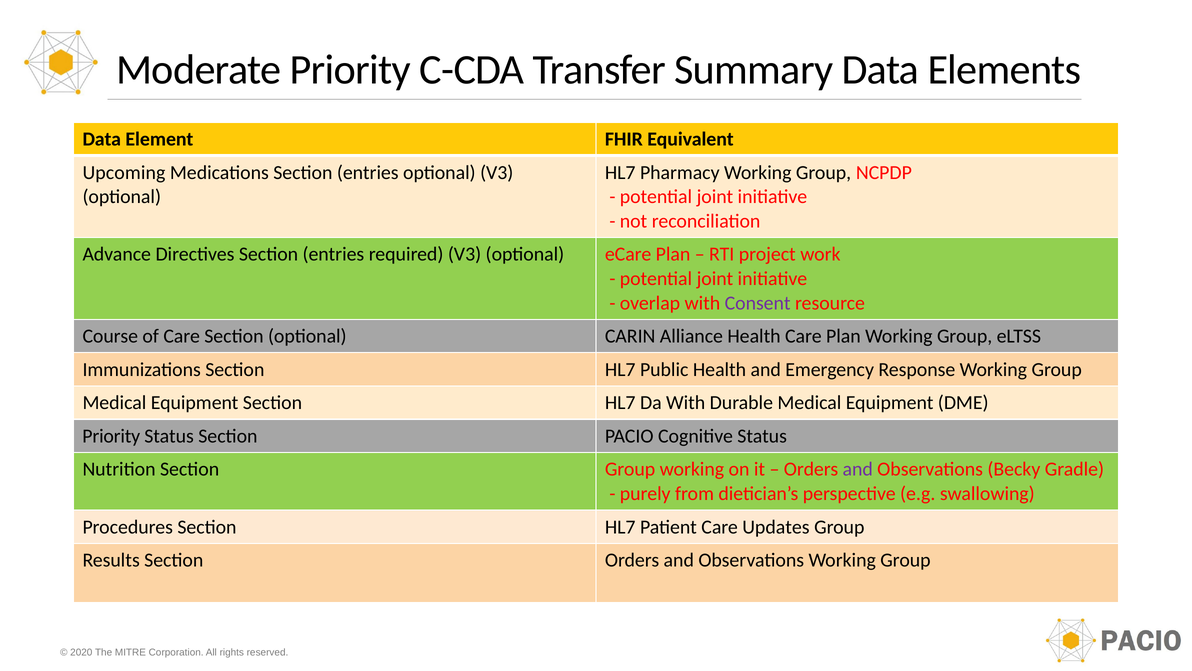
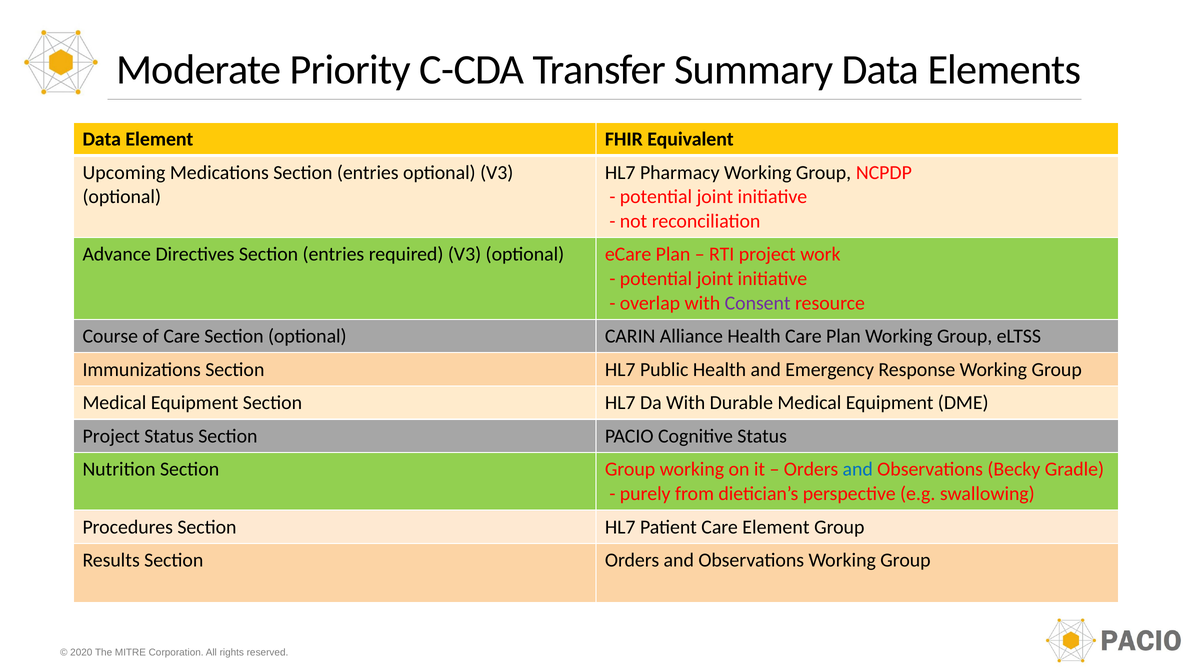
Priority: Priority -> Project (111, 436)
and colour: purple -> blue (858, 469)
Care Updates: Updates -> Element (776, 527)
